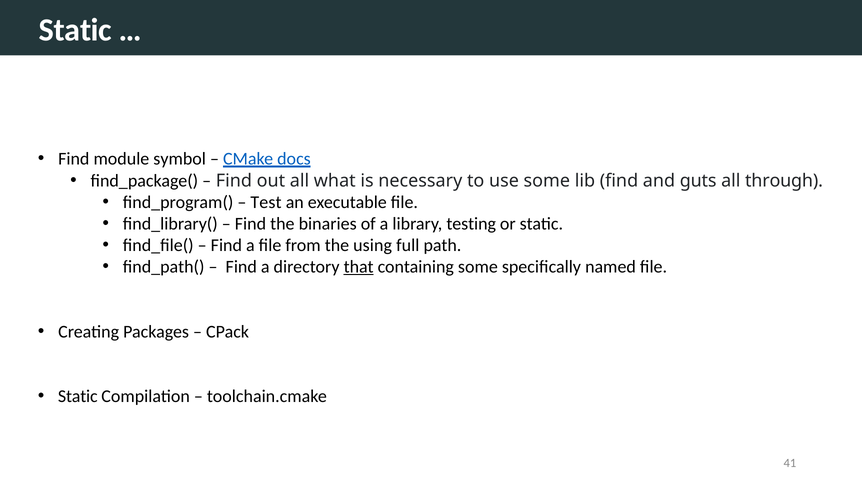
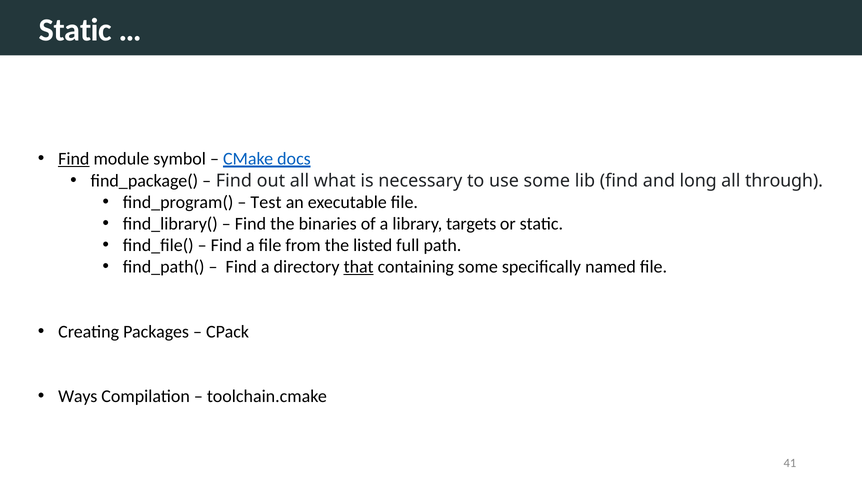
Find underline: none -> present (74, 159)
guts: guts -> long (698, 181)
testing: testing -> targets (471, 224)
using: using -> listed (373, 245)
Static: Static -> Ways (78, 396)
